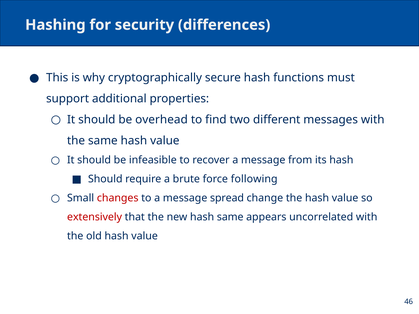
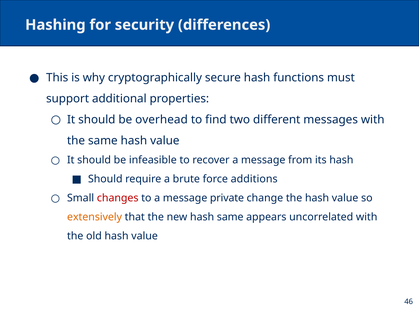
following: following -> additions (254, 179)
spread: spread -> private (227, 198)
extensively colour: red -> orange (95, 217)
